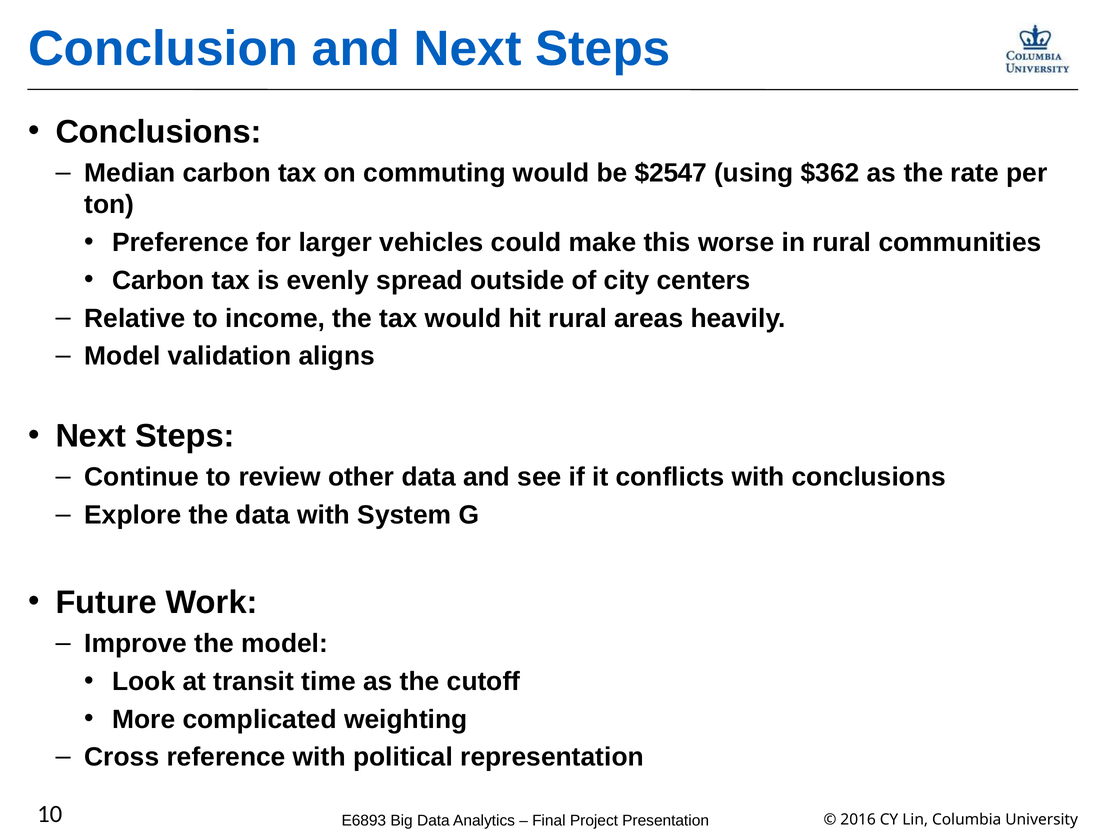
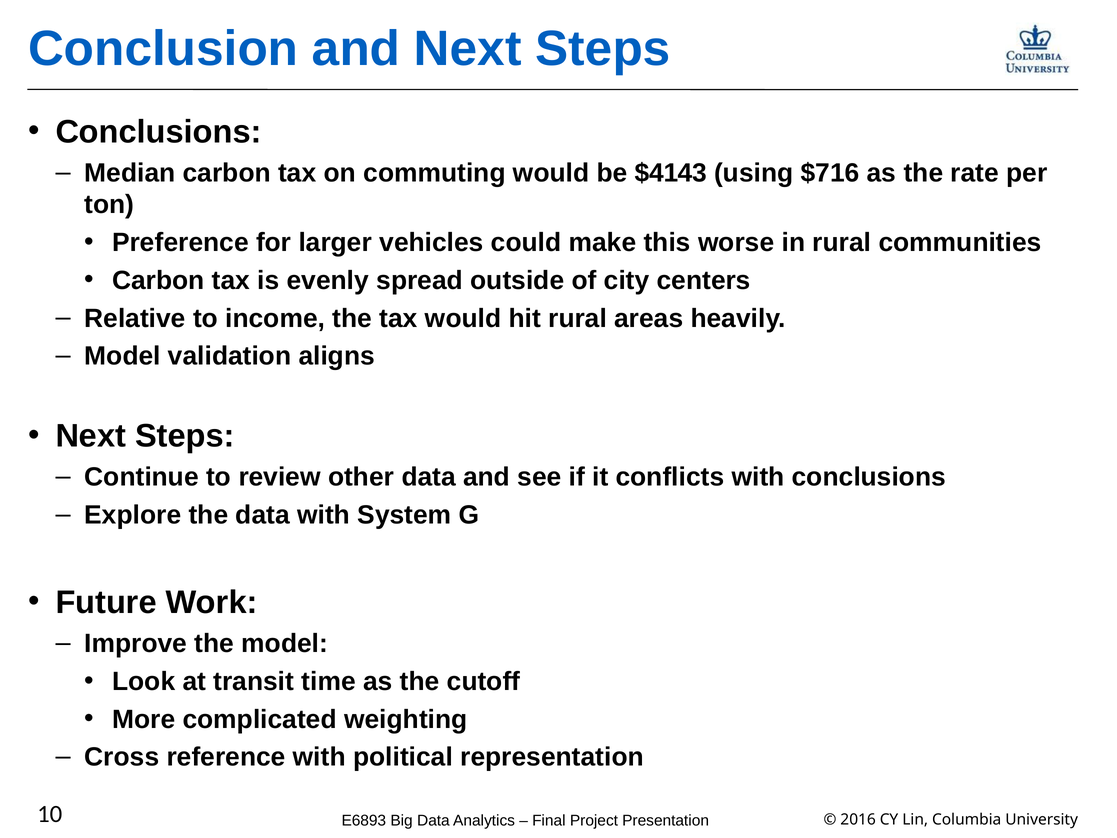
$2547: $2547 -> $4143 (671, 173)
$362: $362 -> $716 (830, 173)
